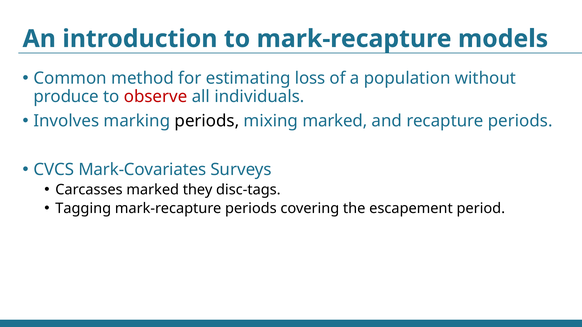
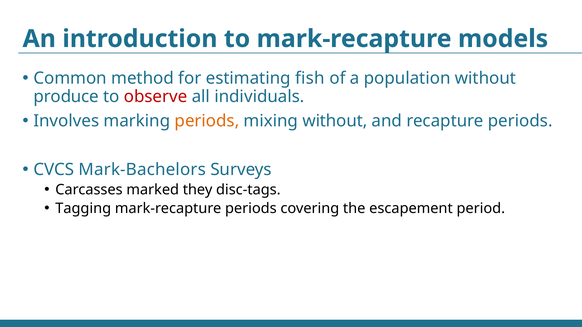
loss: loss -> fish (310, 78)
periods colour: black -> orange (207, 121)
mixing marked: marked -> without (335, 121)
Mark-Covariates: Mark-Covariates -> Mark-Bachelors (142, 170)
